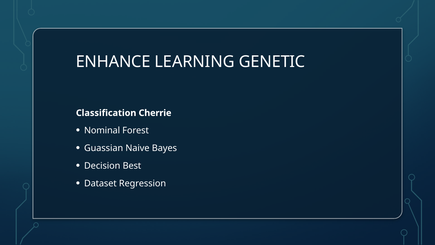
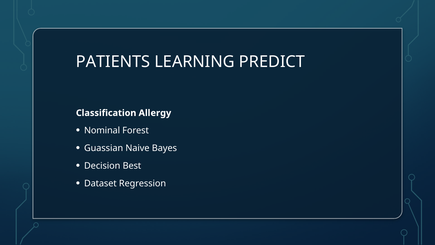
ENHANCE: ENHANCE -> PATIENTS (113, 62)
GENETIC: GENETIC -> PREDICT (272, 62)
Cherrie: Cherrie -> Allergy (155, 113)
